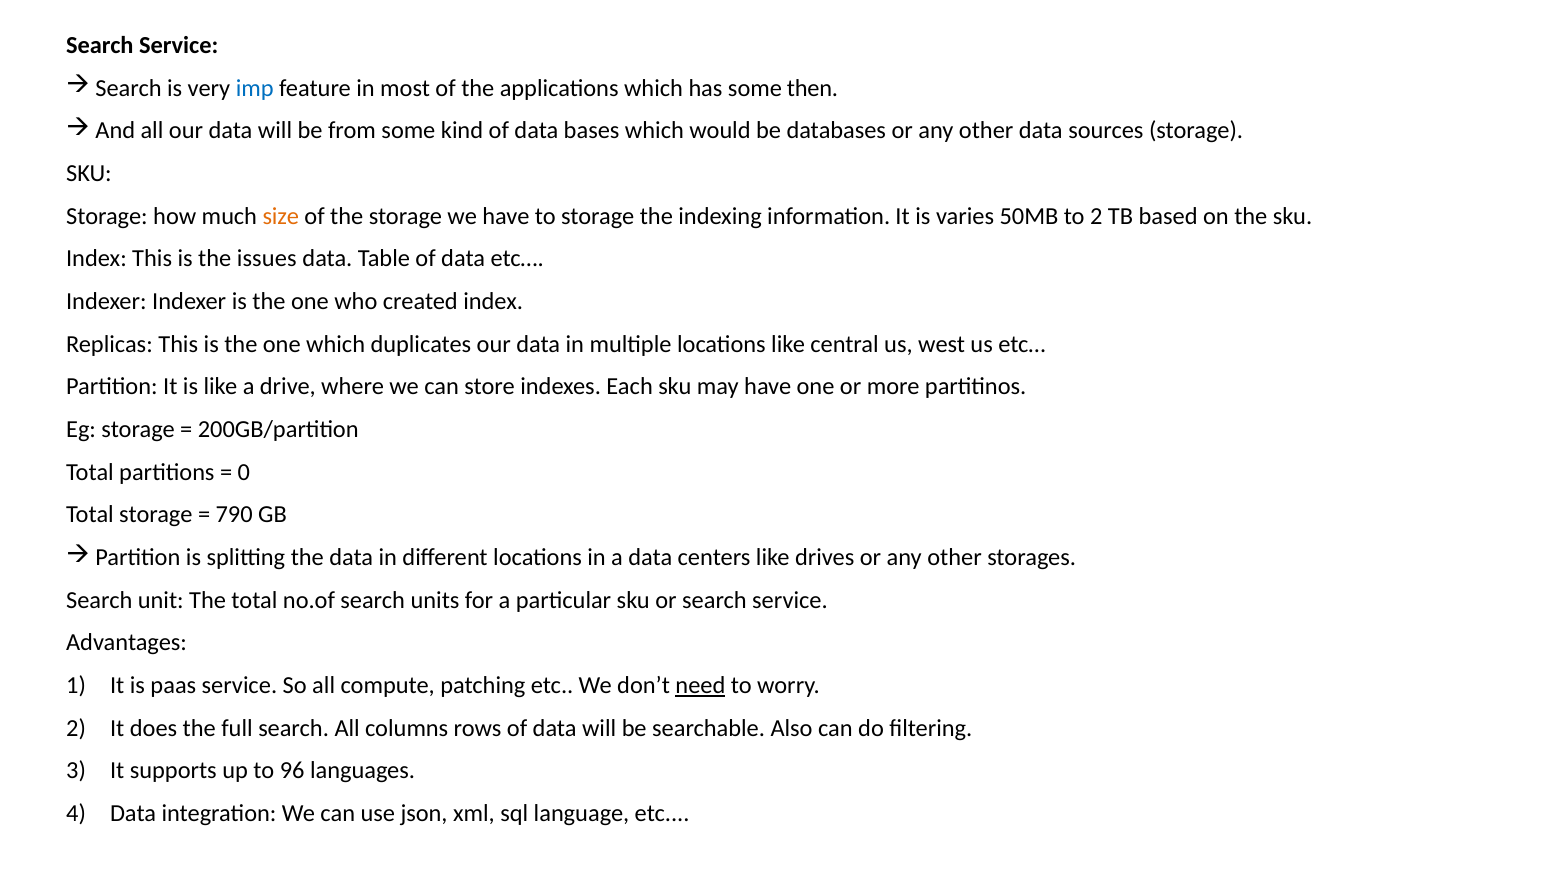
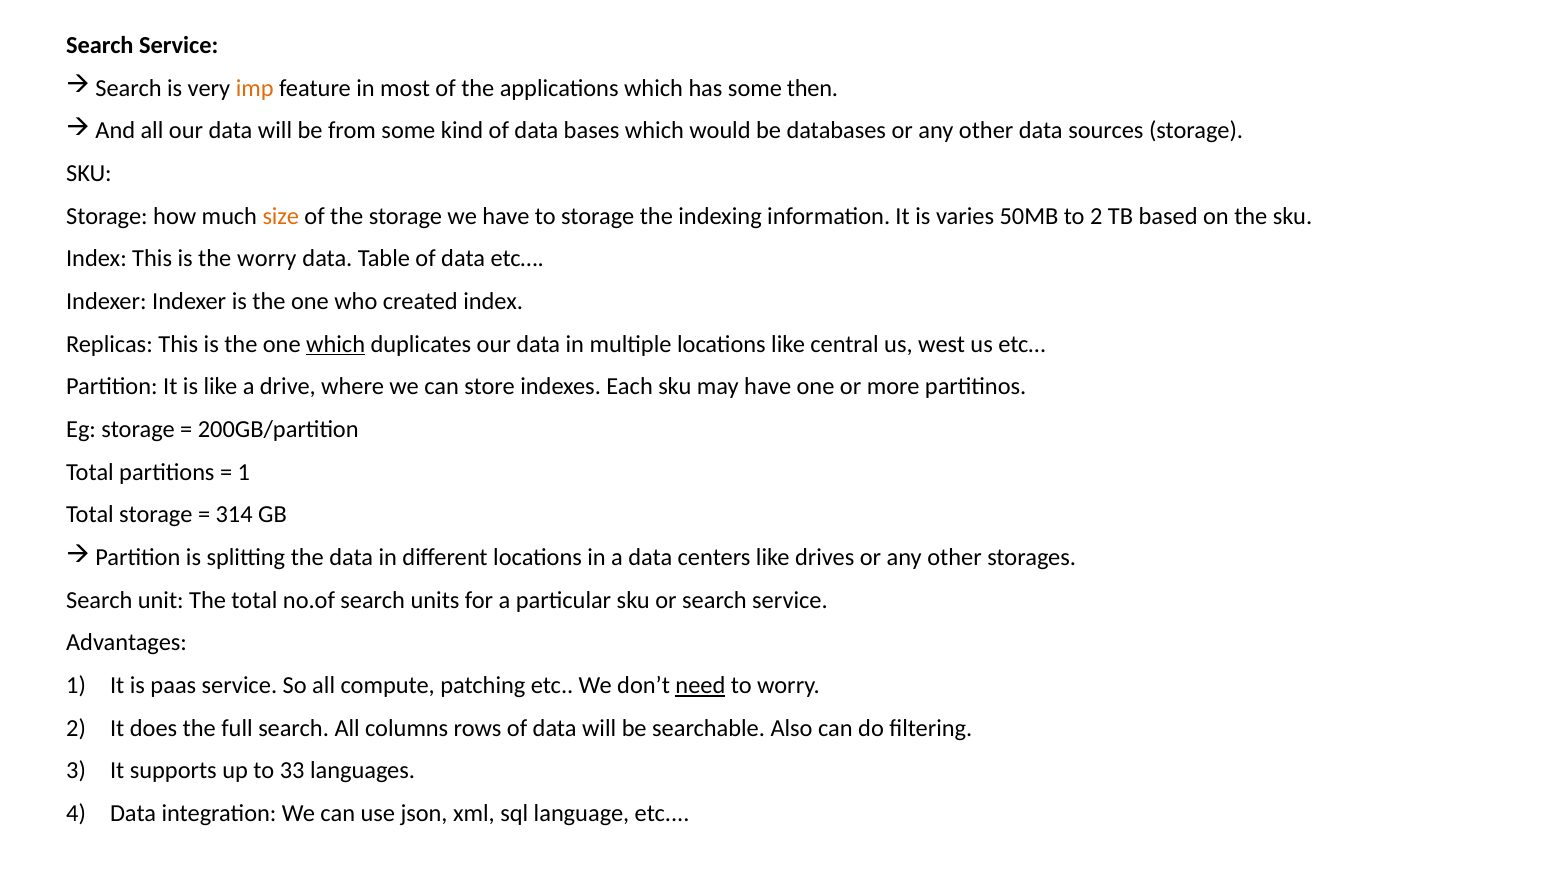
imp colour: blue -> orange (255, 88)
the issues: issues -> worry (267, 259)
which underline: none -> present (336, 344)
0: 0 -> 1 (244, 472)
790: 790 -> 314 (234, 515)
96: 96 -> 33 (292, 771)
